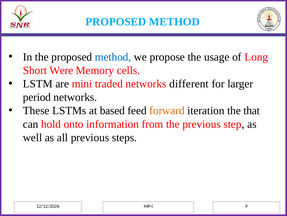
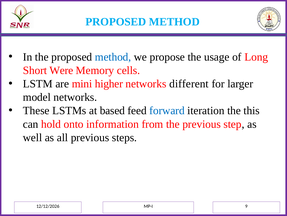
traded: traded -> higher (109, 84)
period: period -> model (37, 97)
forward colour: orange -> blue (167, 110)
that: that -> this (252, 110)
